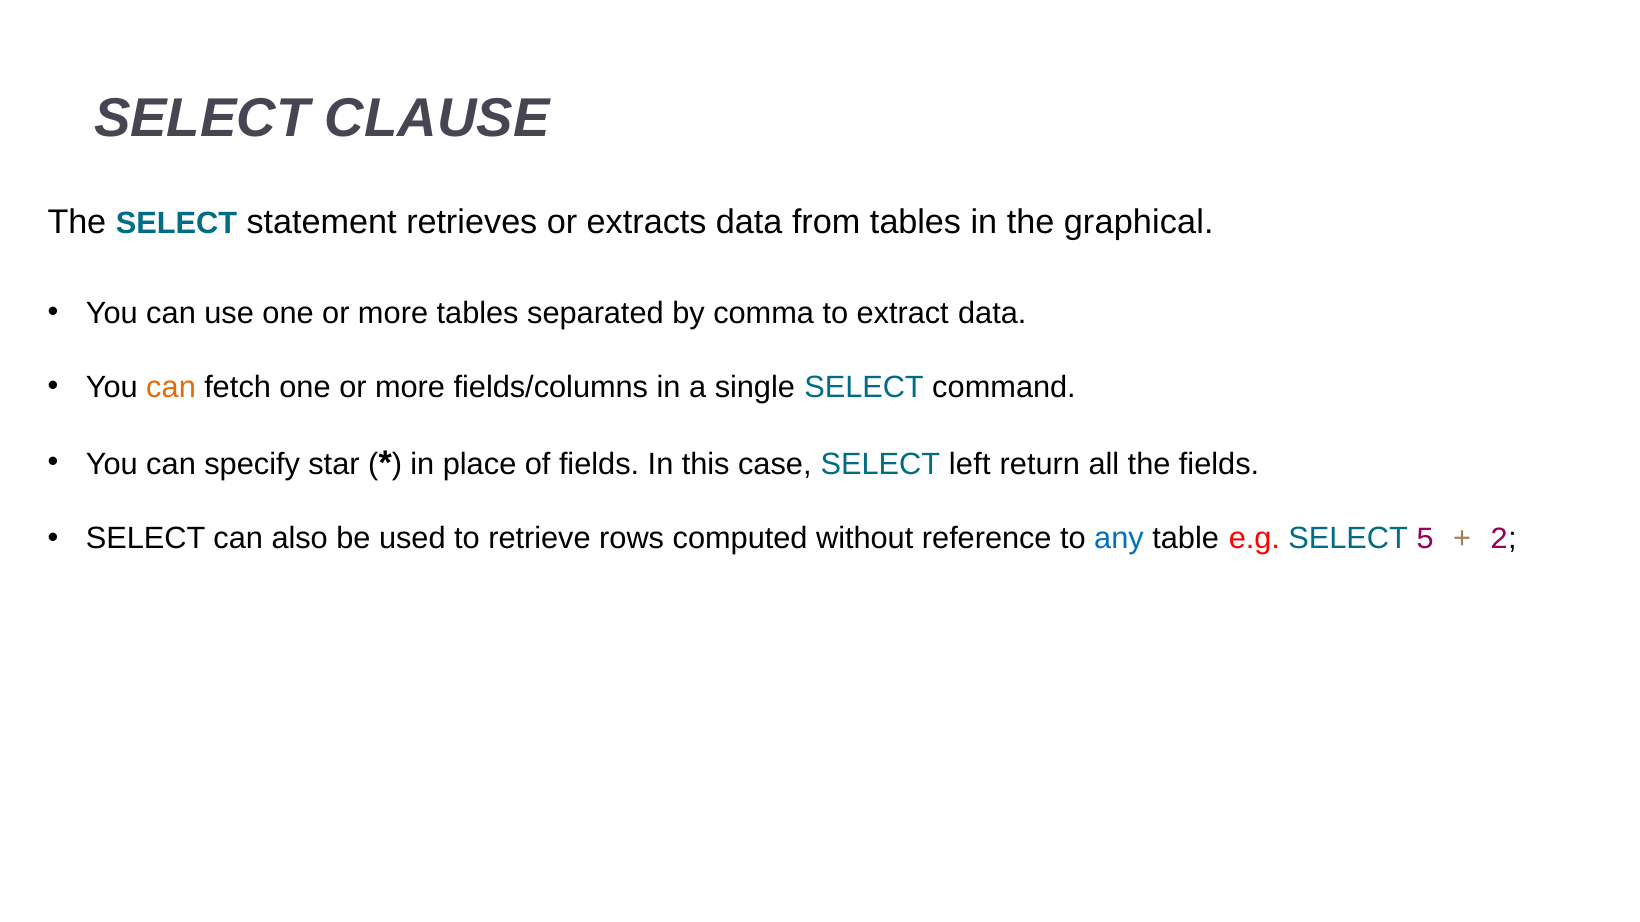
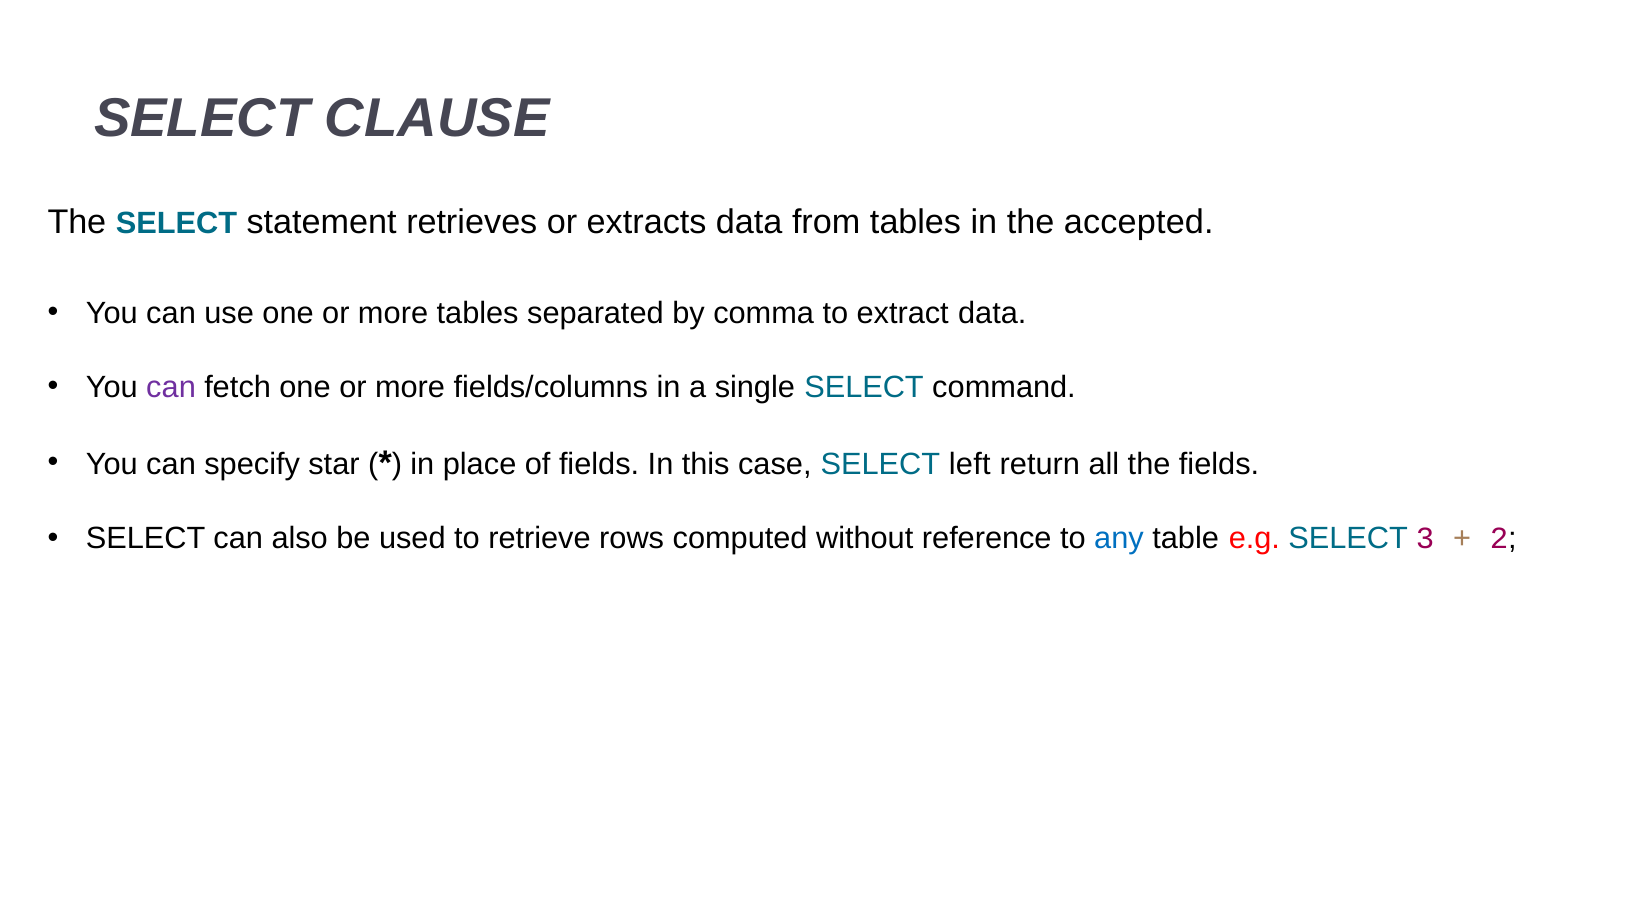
graphical: graphical -> accepted (1139, 223)
can colour: orange -> purple (171, 387)
5: 5 -> 3 (1425, 539)
